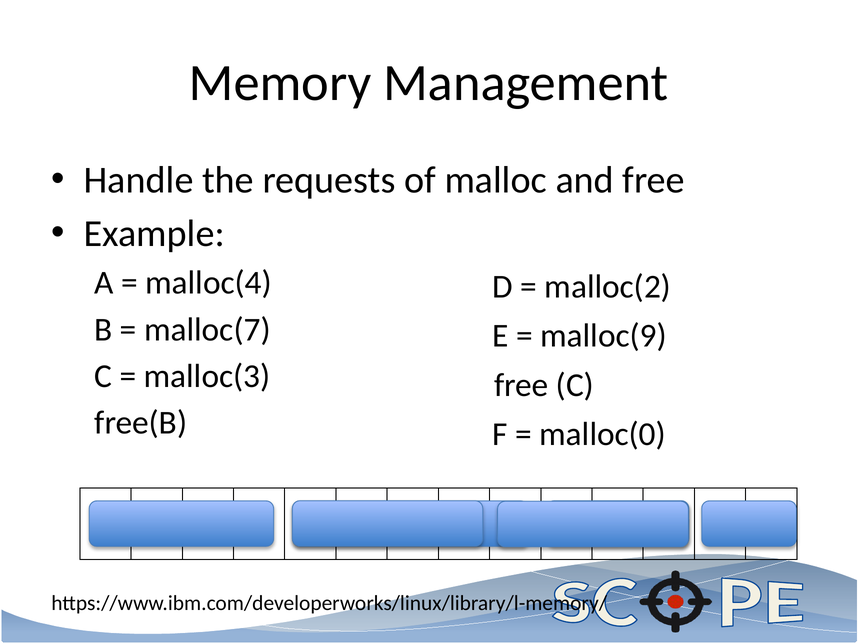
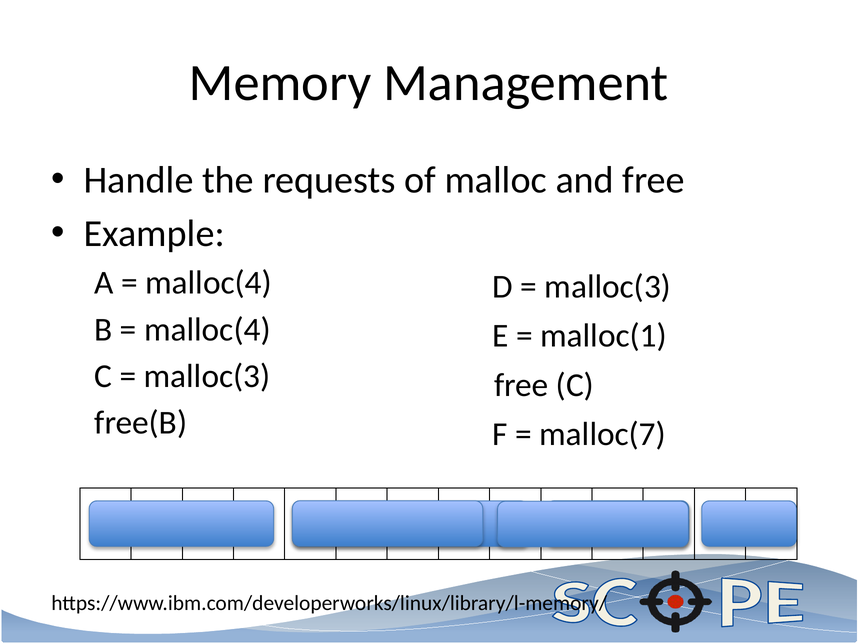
malloc(2: malloc(2 -> malloc(3 (608, 287)
malloc(7: malloc(7 -> malloc(4 (207, 329)
malloc(9: malloc(9 -> malloc(1 (604, 336)
malloc(0: malloc(0 -> malloc(7 (603, 434)
